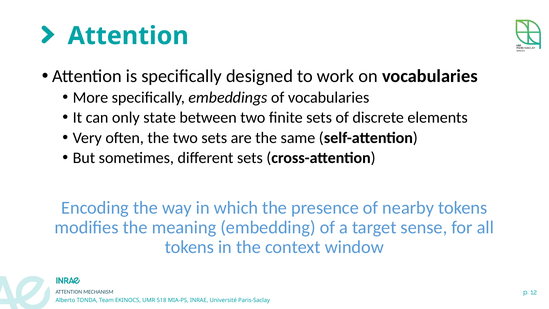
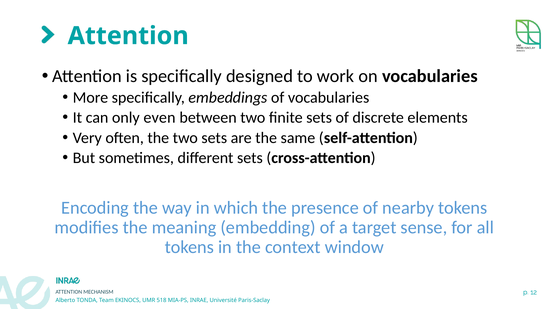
state: state -> even (160, 117)
